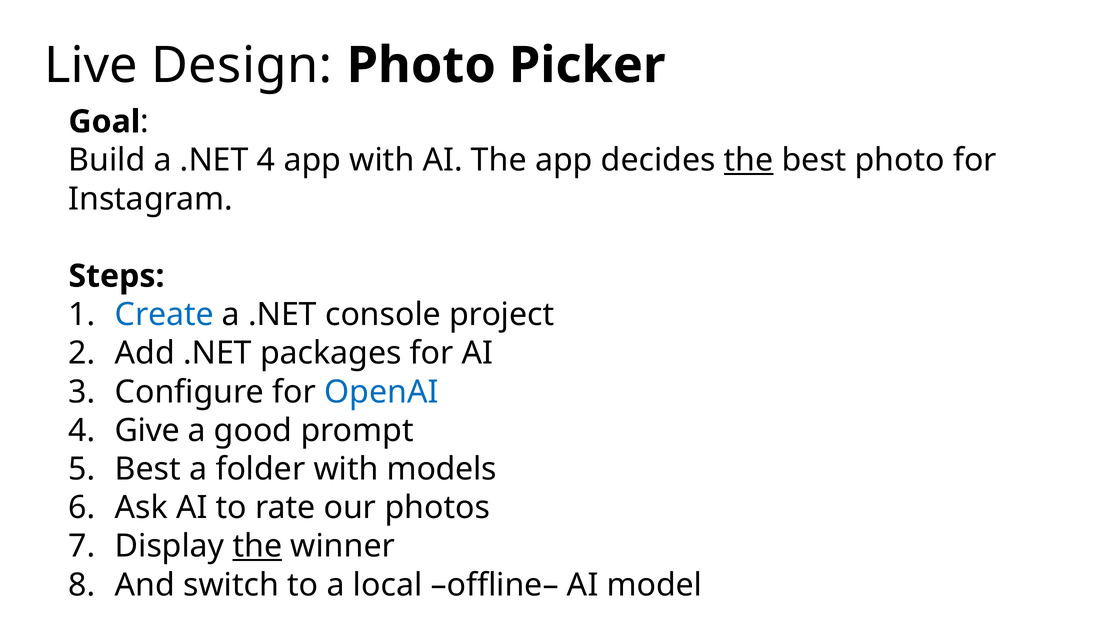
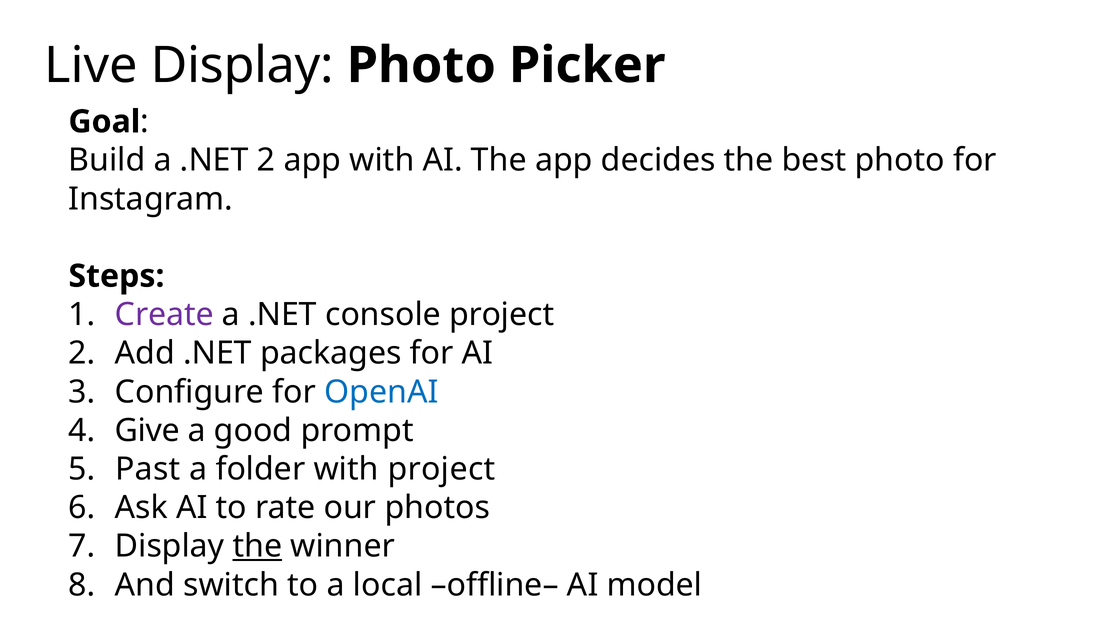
Live Design: Design -> Display (242, 65)
.NET 4: 4 -> 2 (266, 160)
the underline: present -> none (749, 160)
Create colour: blue -> purple (164, 315)
Best: Best -> Past (148, 469)
with models: models -> project (441, 469)
